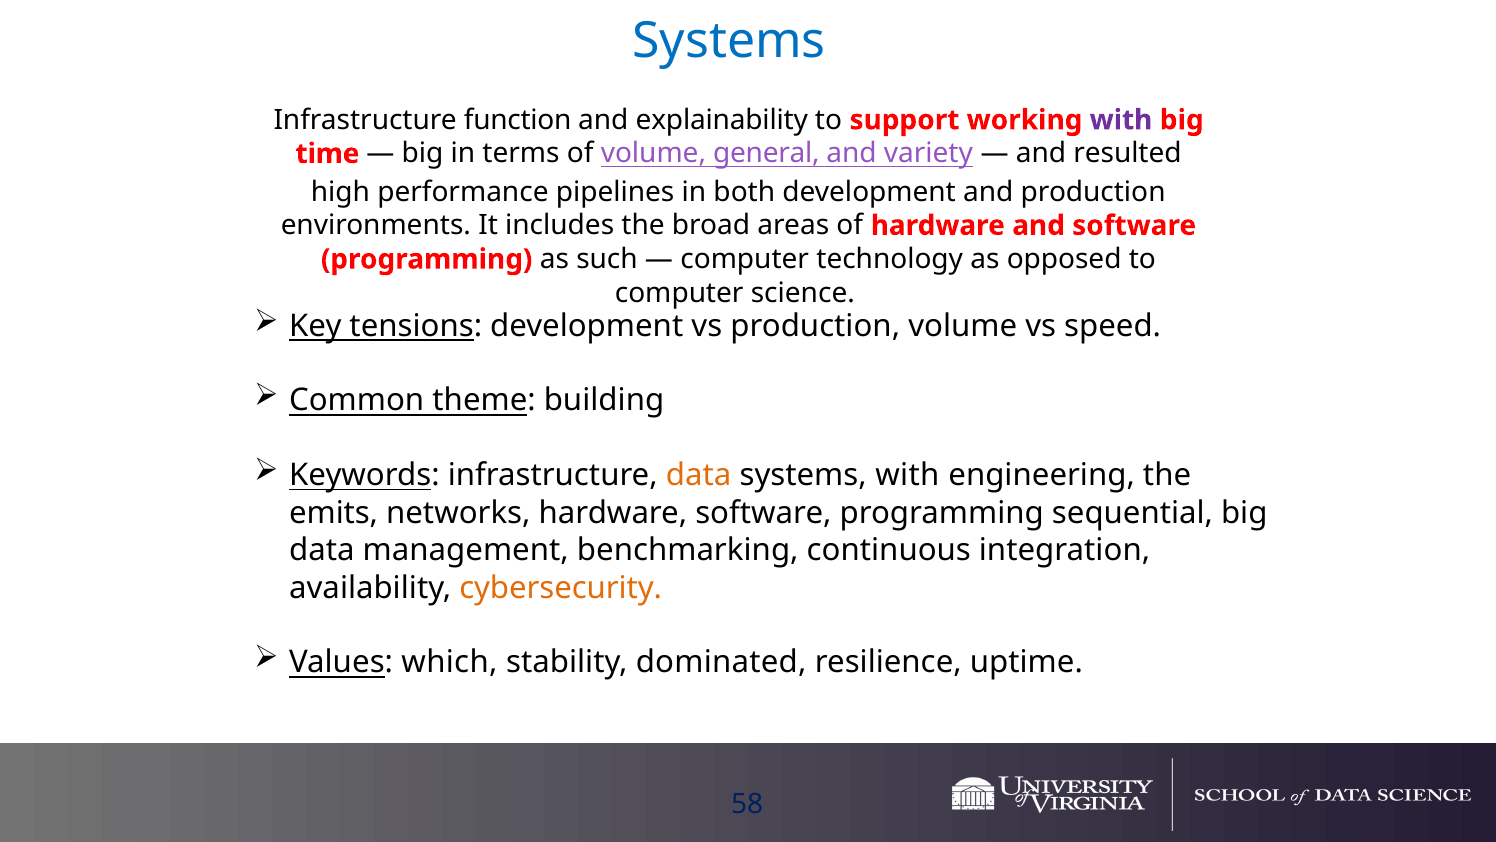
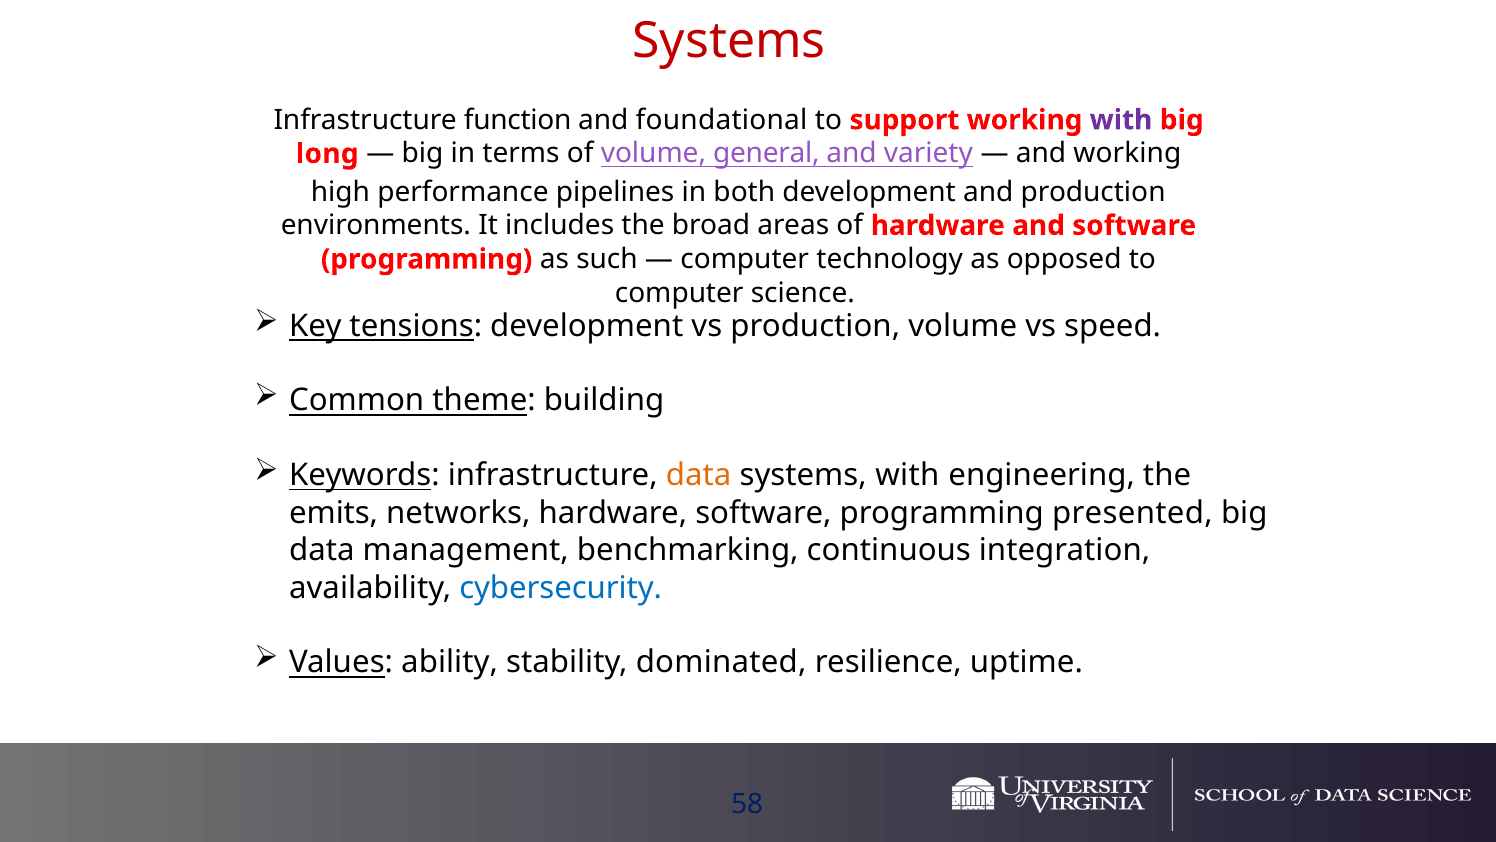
Systems colour: blue -> red (729, 41)
explainability: explainability -> foundational (722, 120)
time: time -> long (327, 154)
and resulted: resulted -> working (1127, 154)
sequential: sequential -> presented (1132, 513)
cybersecurity colour: orange -> blue (561, 587)
which: which -> ability (450, 662)
